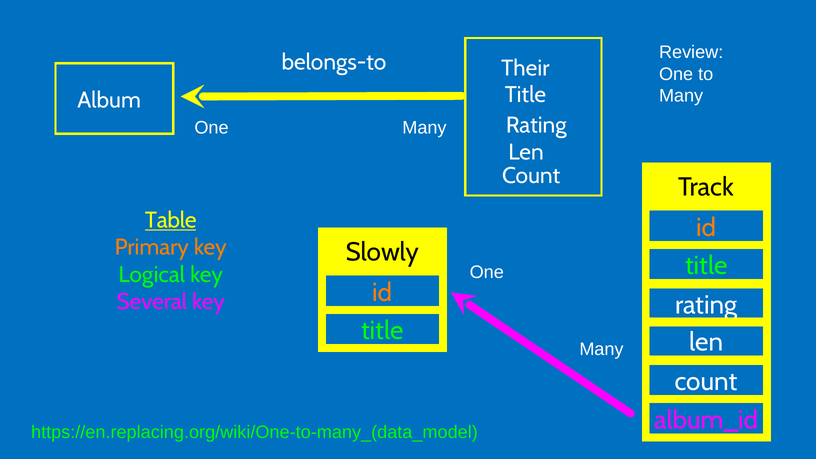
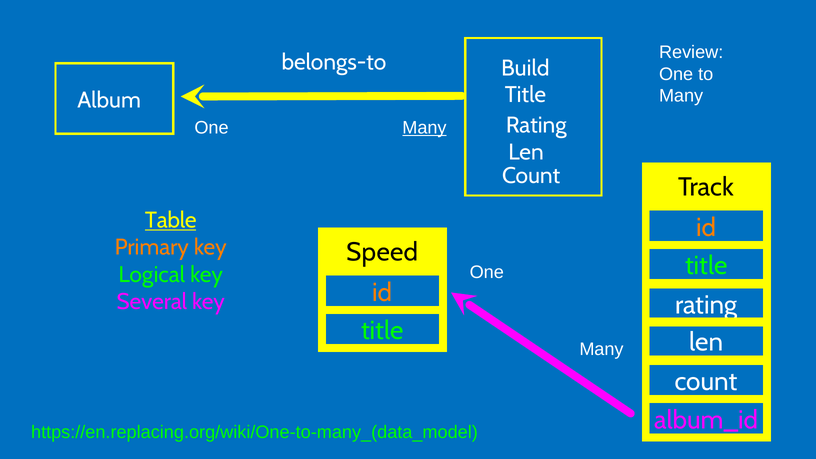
Their: Their -> Build (525, 68)
Many underline: none -> present (424, 128)
Slowly: Slowly -> Speed (382, 252)
